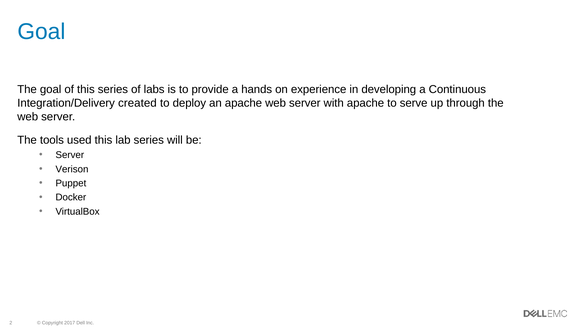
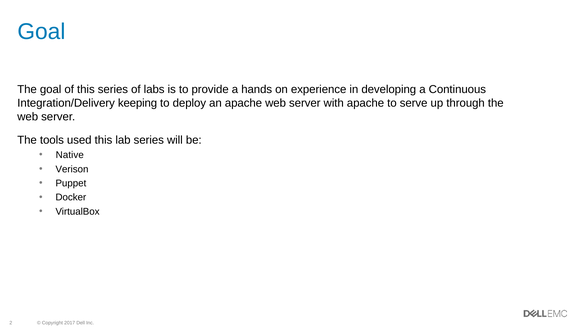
created: created -> keeping (138, 103)
Server: Server -> Native (70, 155)
